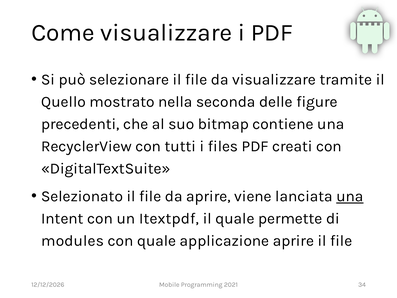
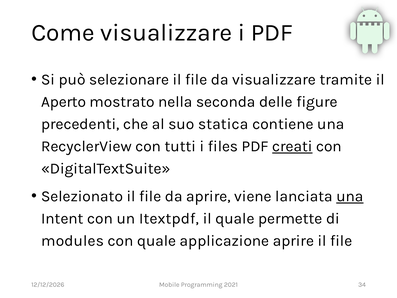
Quello: Quello -> Aperto (64, 102)
bitmap: bitmap -> statica (223, 124)
creati underline: none -> present (292, 146)
